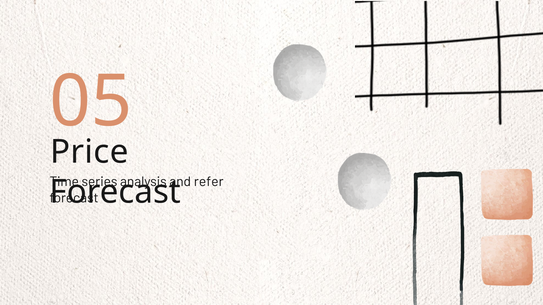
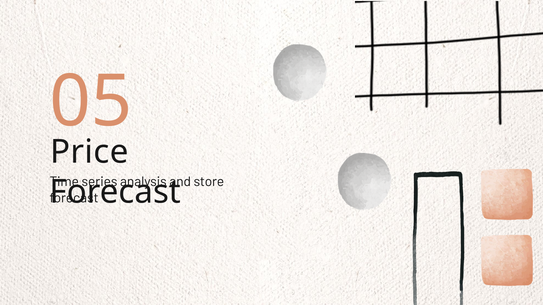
refer: refer -> store (209, 182)
